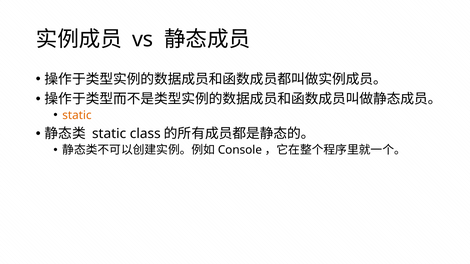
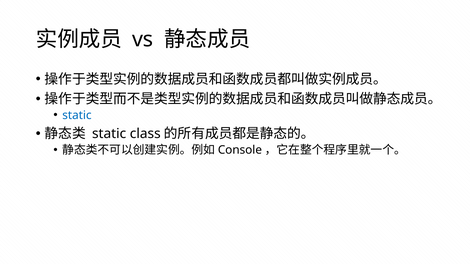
static colour: orange -> blue (77, 115)
